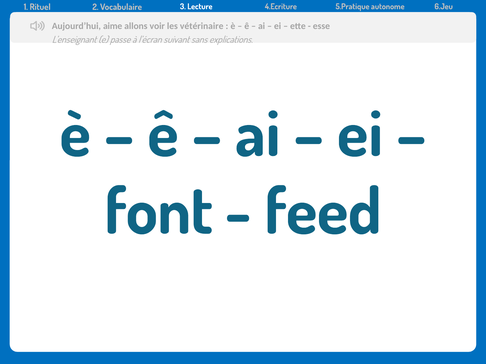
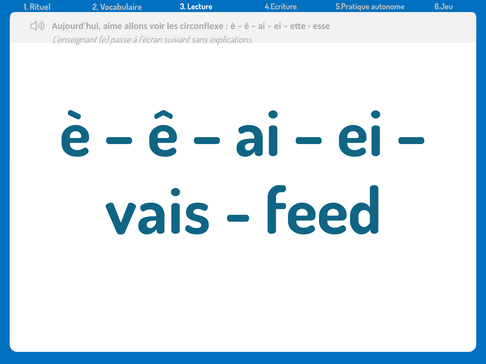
vétérinaire: vétérinaire -> circonflexe (202, 26)
font: font -> vais (158, 213)
